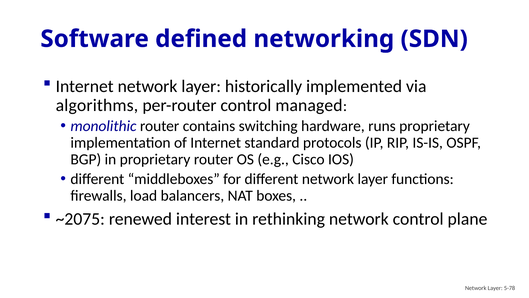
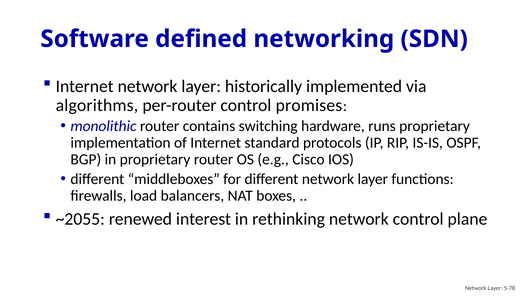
managed: managed -> promises (309, 105)
~2075: ~2075 -> ~2055 (80, 219)
